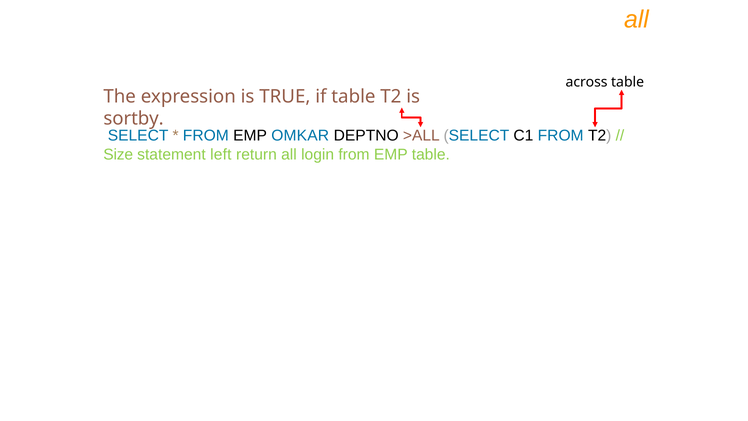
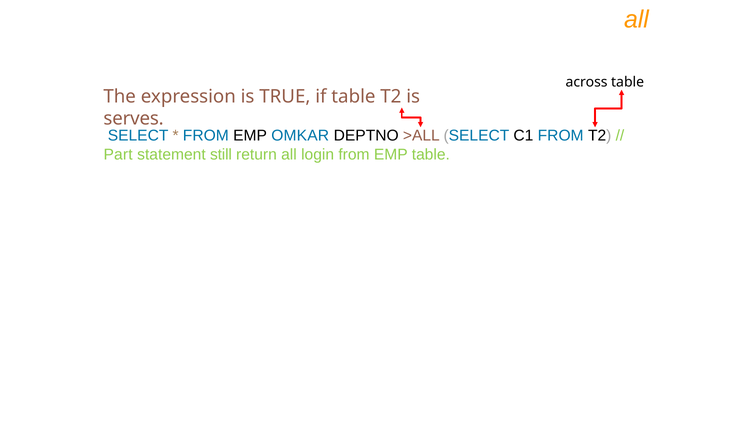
sortby: sortby -> serves (134, 119)
Size: Size -> Part (118, 154)
left: left -> still (221, 154)
